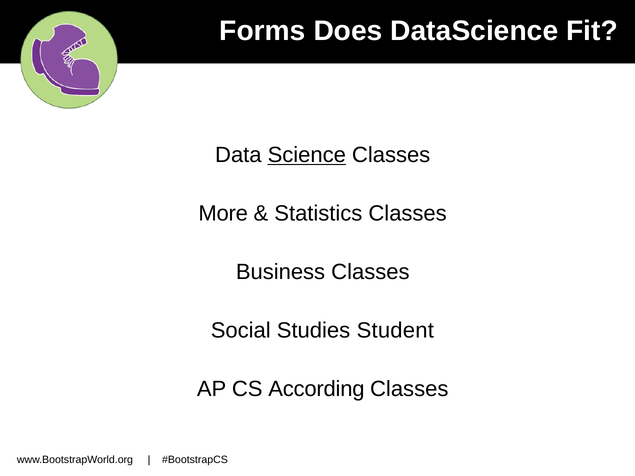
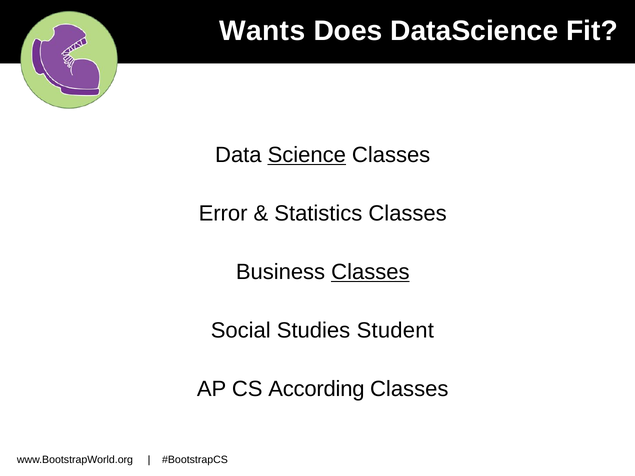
Forms: Forms -> Wants (262, 31)
More: More -> Error (223, 214)
Classes underline: none -> present (370, 272)
